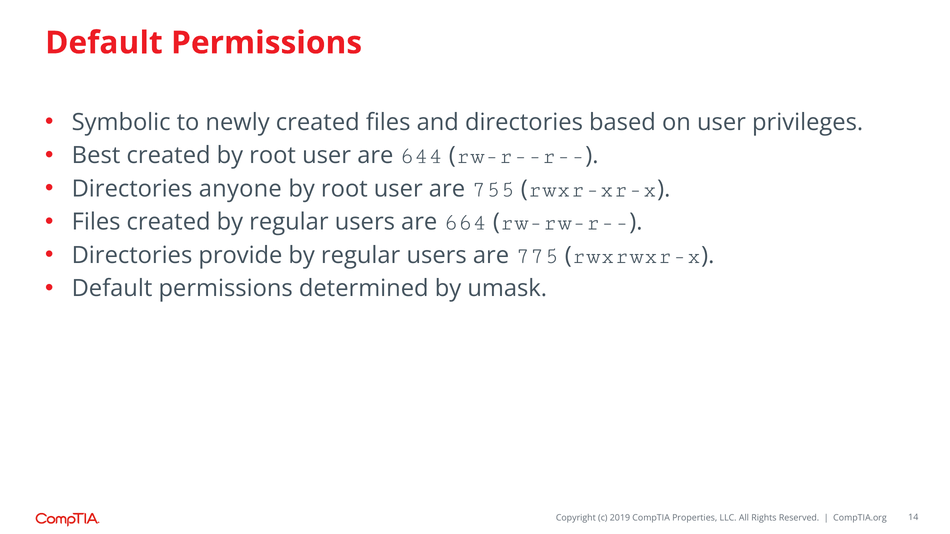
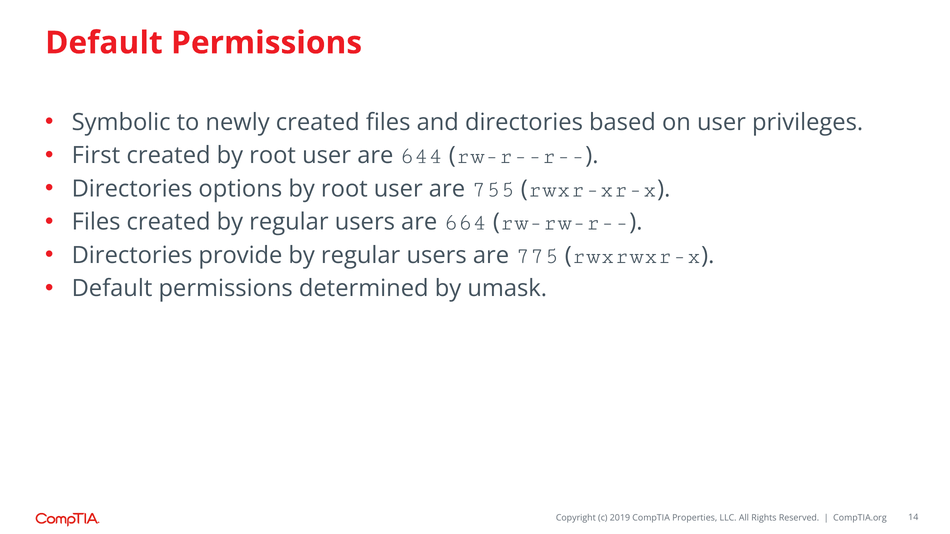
Best: Best -> First (96, 156)
anyone: anyone -> options (240, 189)
